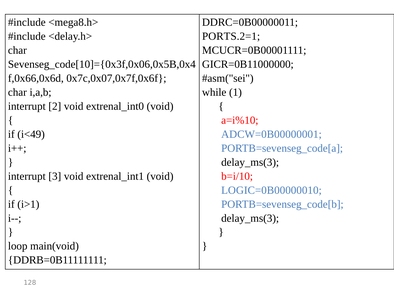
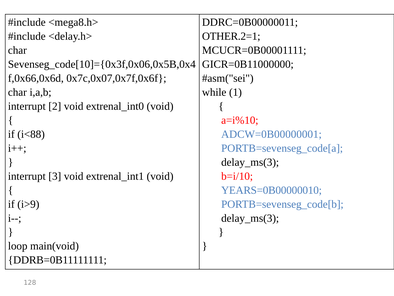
PORTS.2=1: PORTS.2=1 -> OTHER.2=1 (231, 36)
i<49: i<49 -> i<88 (31, 134)
LOGIC=0B00000010: LOGIC=0B00000010 -> YEARS=0B00000010 (272, 190)
i>1: i>1 -> i>9 (28, 204)
